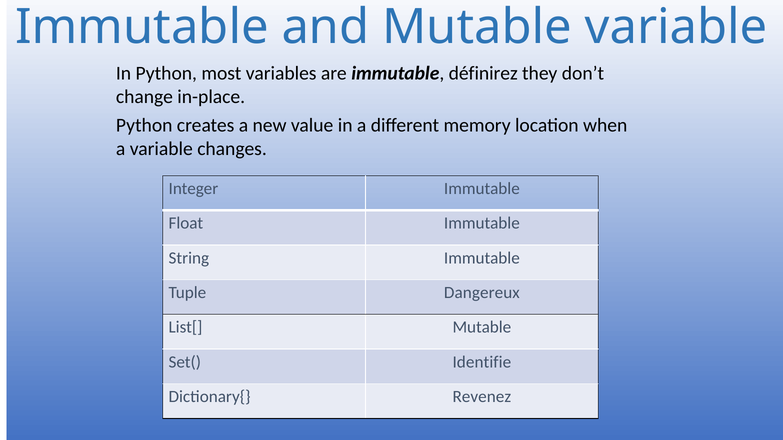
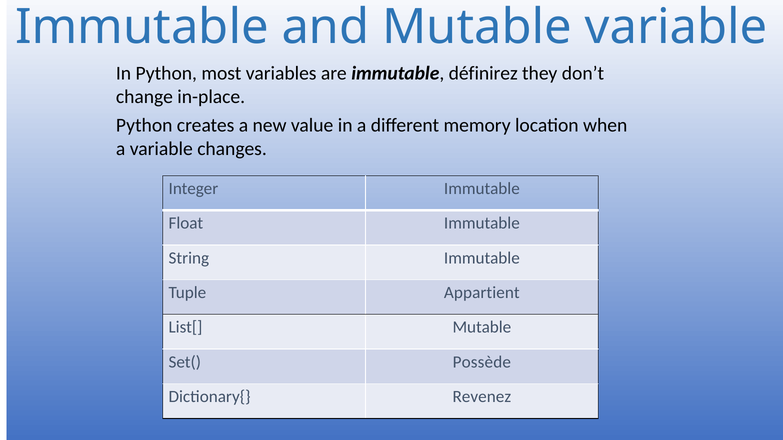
Dangereux: Dangereux -> Appartient (482, 293)
Identifie: Identifie -> Possède (482, 362)
